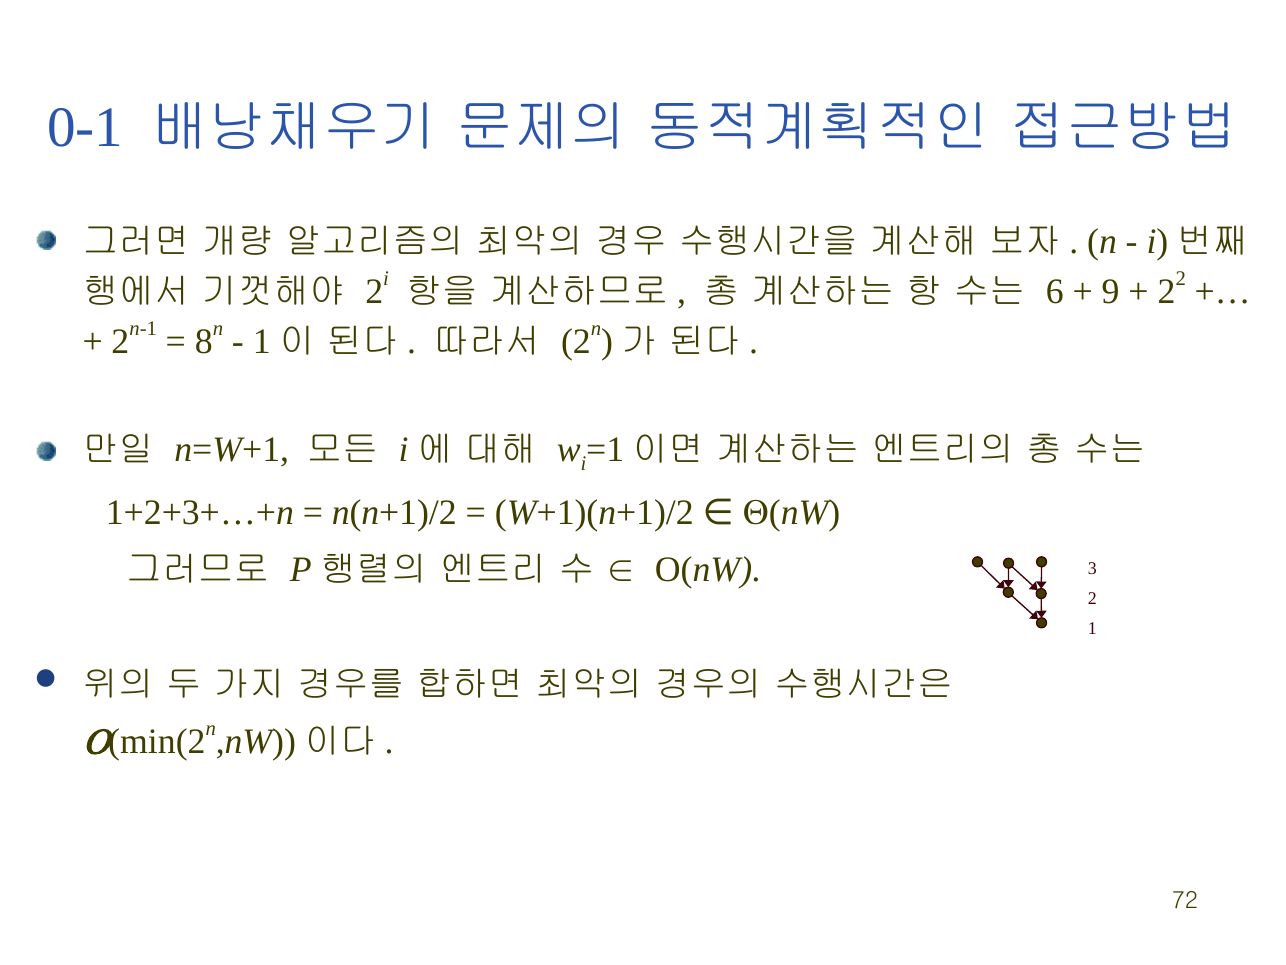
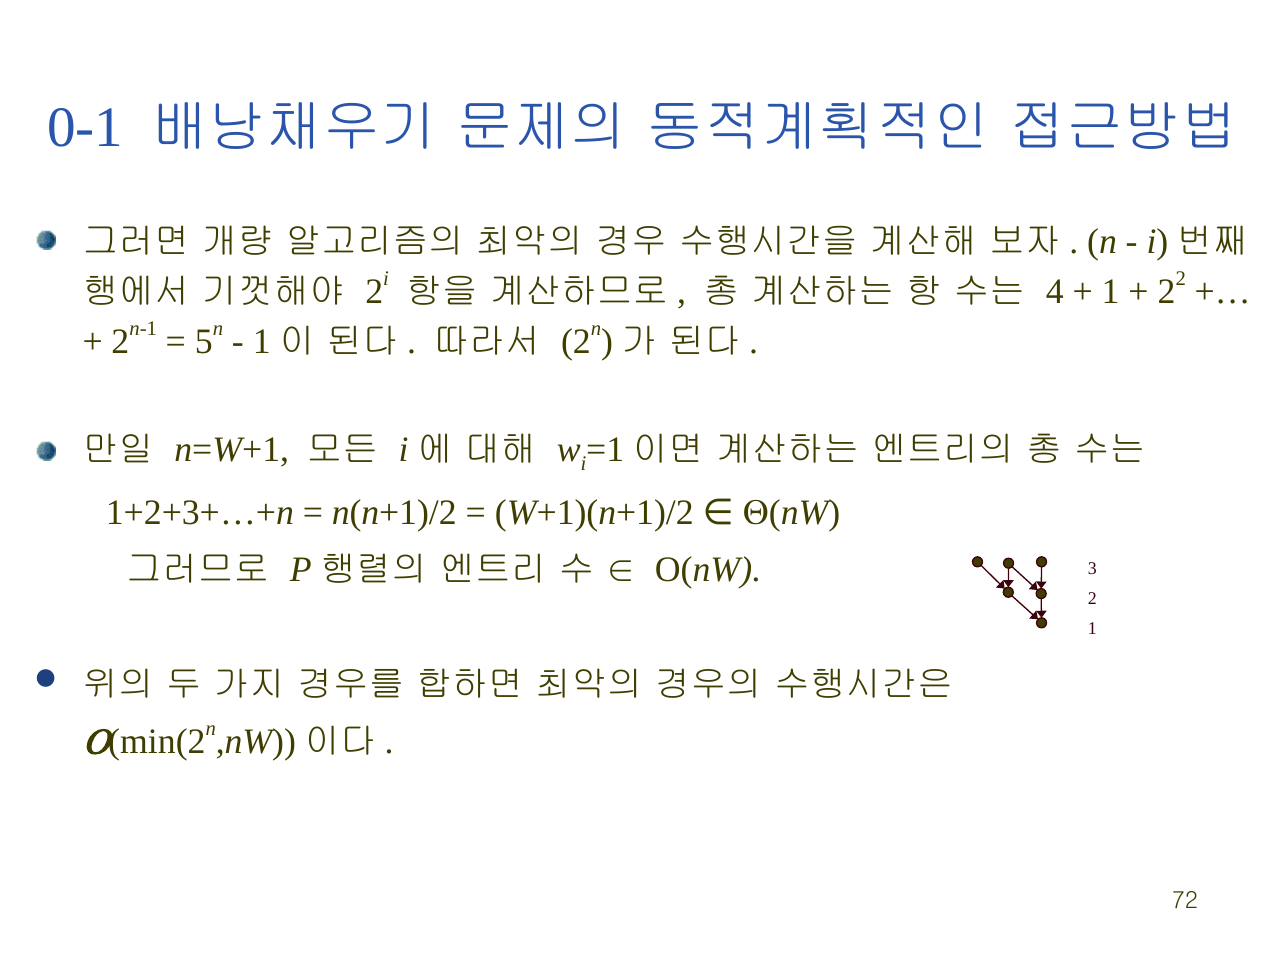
6: 6 -> 4 (1055, 291)
9: 9 -> 1 (1111, 291)
8: 8 -> 5 (204, 341)
